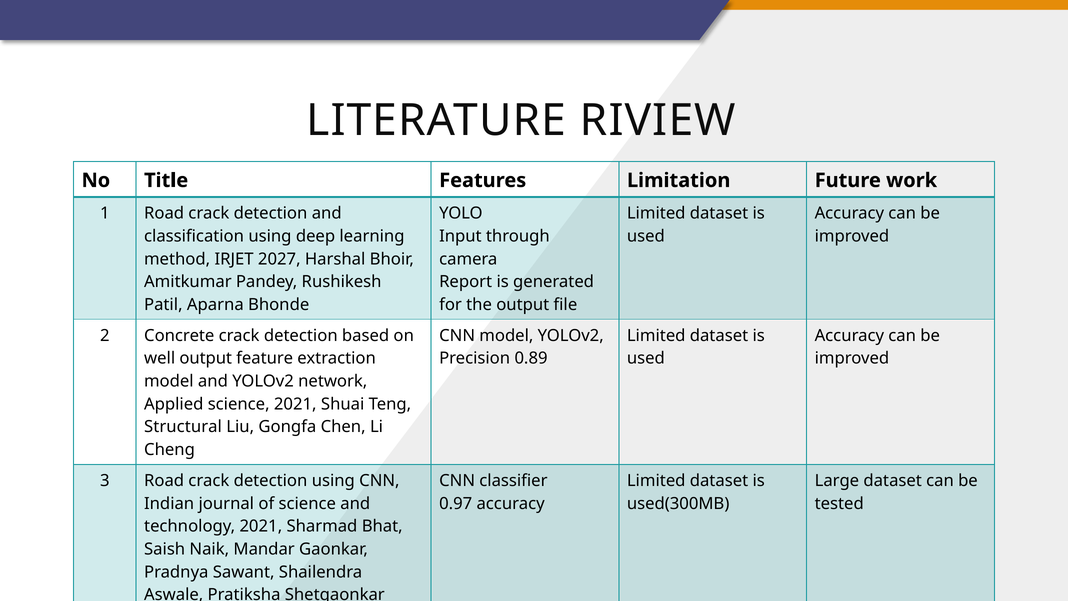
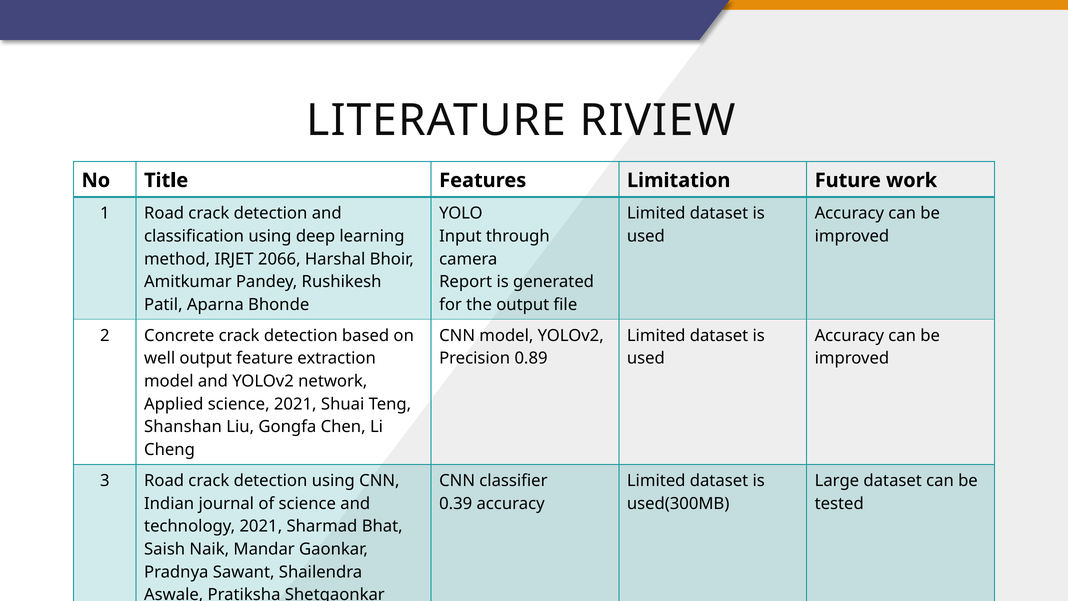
2027: 2027 -> 2066 (279, 259)
Structural: Structural -> Shanshan (183, 427)
0.97: 0.97 -> 0.39 (456, 503)
